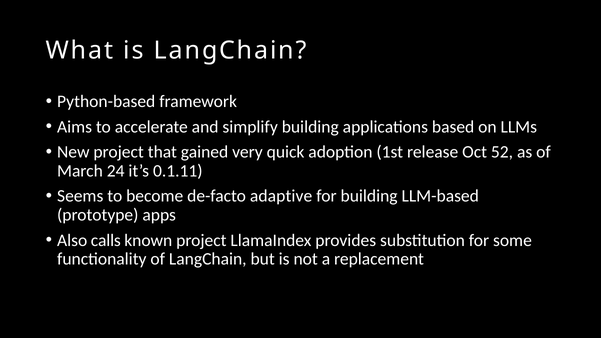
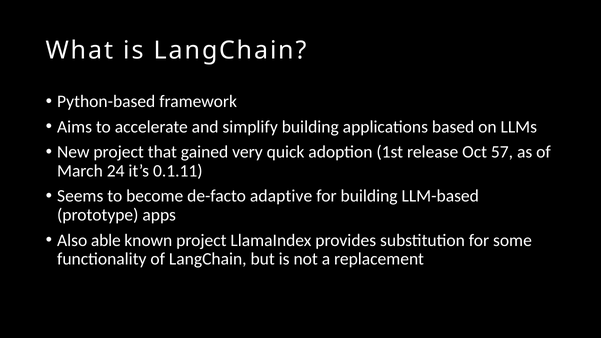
52: 52 -> 57 (502, 152)
calls: calls -> able (106, 240)
